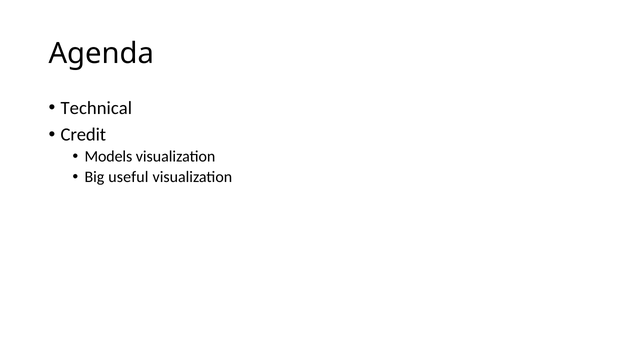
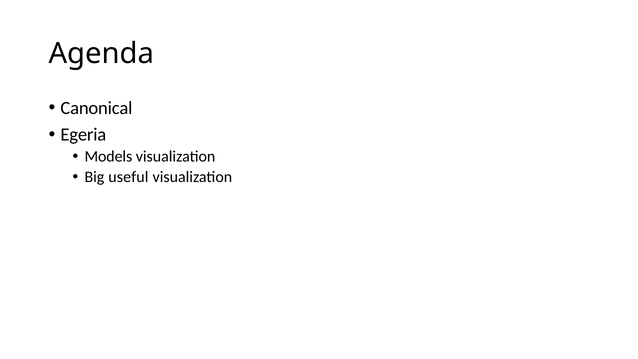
Technical: Technical -> Canonical (96, 108)
Credit: Credit -> Egeria (83, 135)
